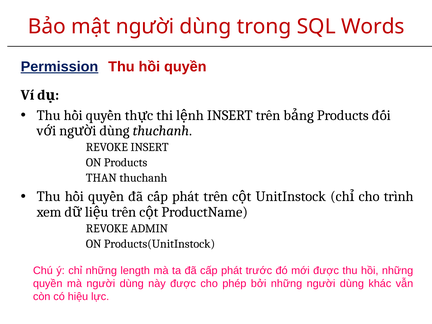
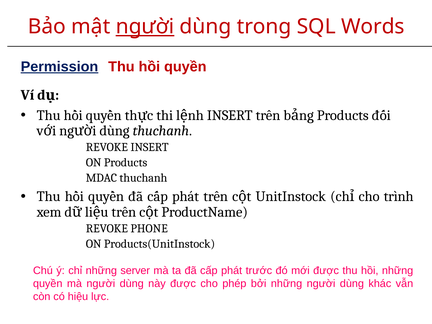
người underline: none -> present (145, 27)
THAN: THAN -> MDAC (101, 178)
ADMIN: ADMIN -> PHONE (149, 229)
length: length -> server (135, 271)
